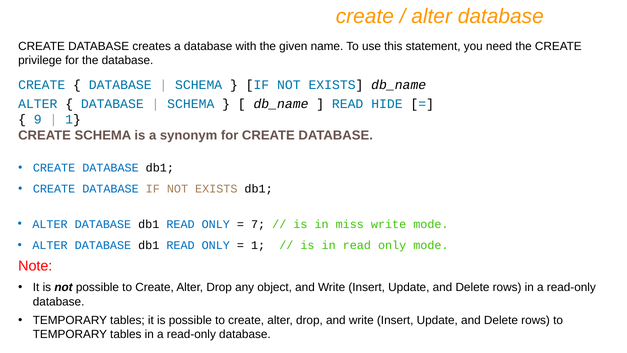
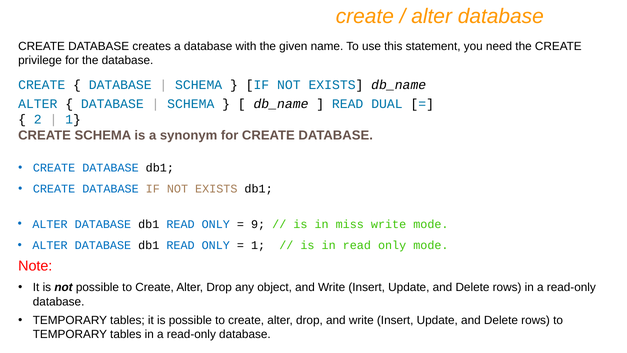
HIDE: HIDE -> DUAL (387, 104)
9: 9 -> 2 (38, 119)
7: 7 -> 9 (258, 224)
